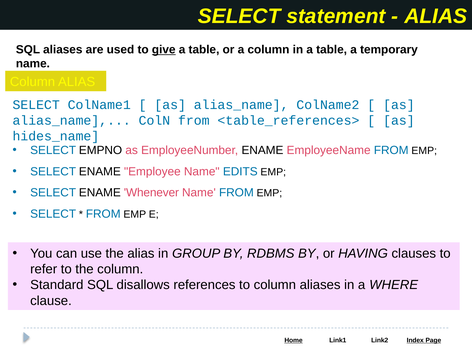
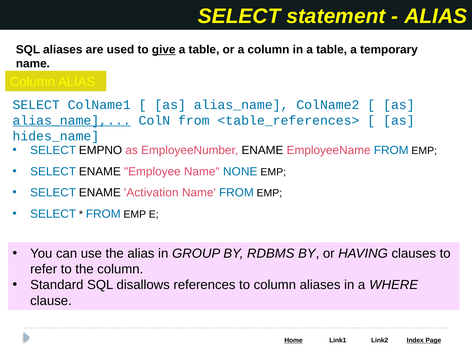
alias_name underline: none -> present (72, 120)
EDITS: EDITS -> NONE (240, 171)
Whenever: Whenever -> Activation (151, 193)
